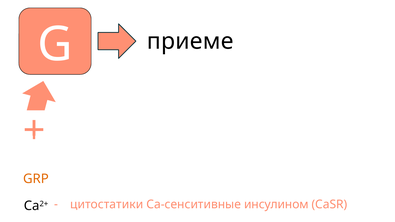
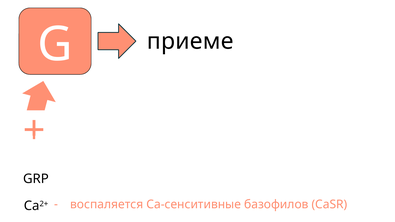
GRP colour: orange -> black (36, 179)
цитостатики: цитостатики -> воспаляется (107, 205)
инсулином: инсулином -> базофилов (276, 205)
